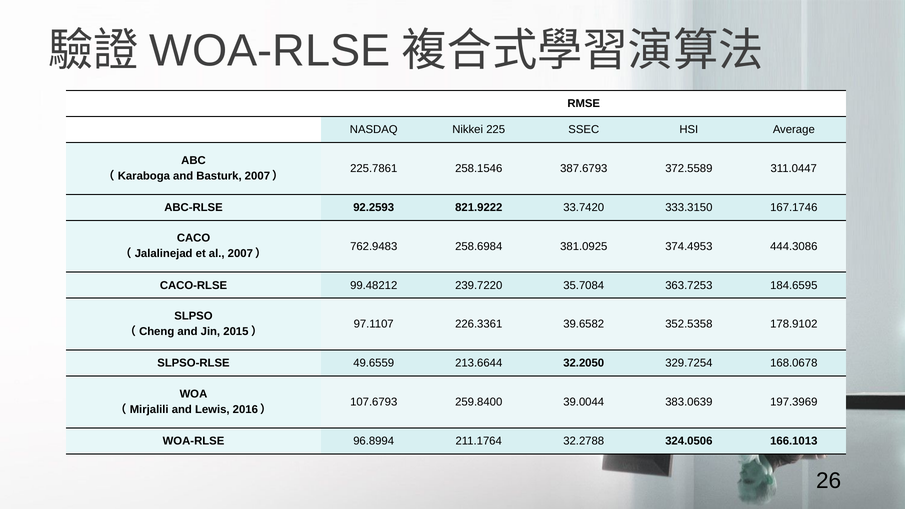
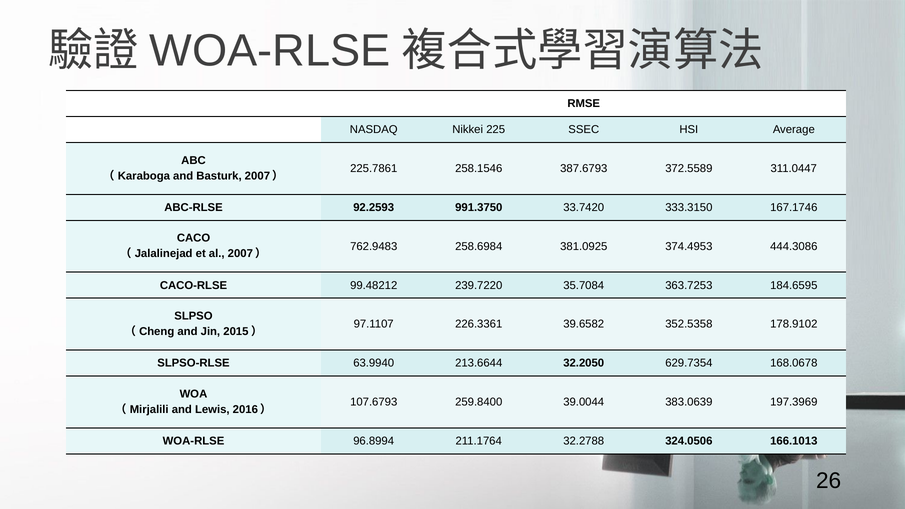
821.9222: 821.9222 -> 991.3750 (479, 208)
49.6559: 49.6559 -> 63.9940 (374, 363)
329.7254: 329.7254 -> 629.7354 (689, 363)
